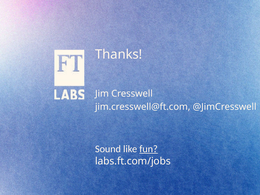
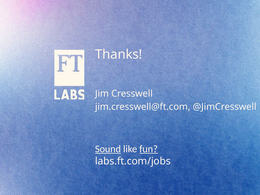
Sound underline: none -> present (108, 149)
